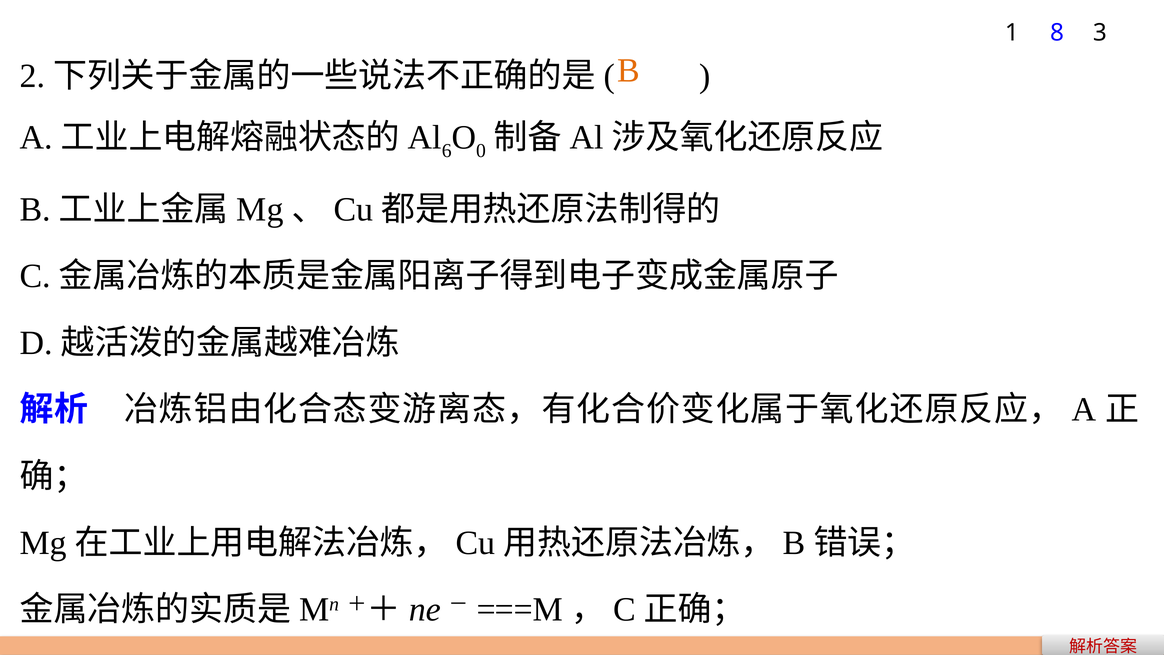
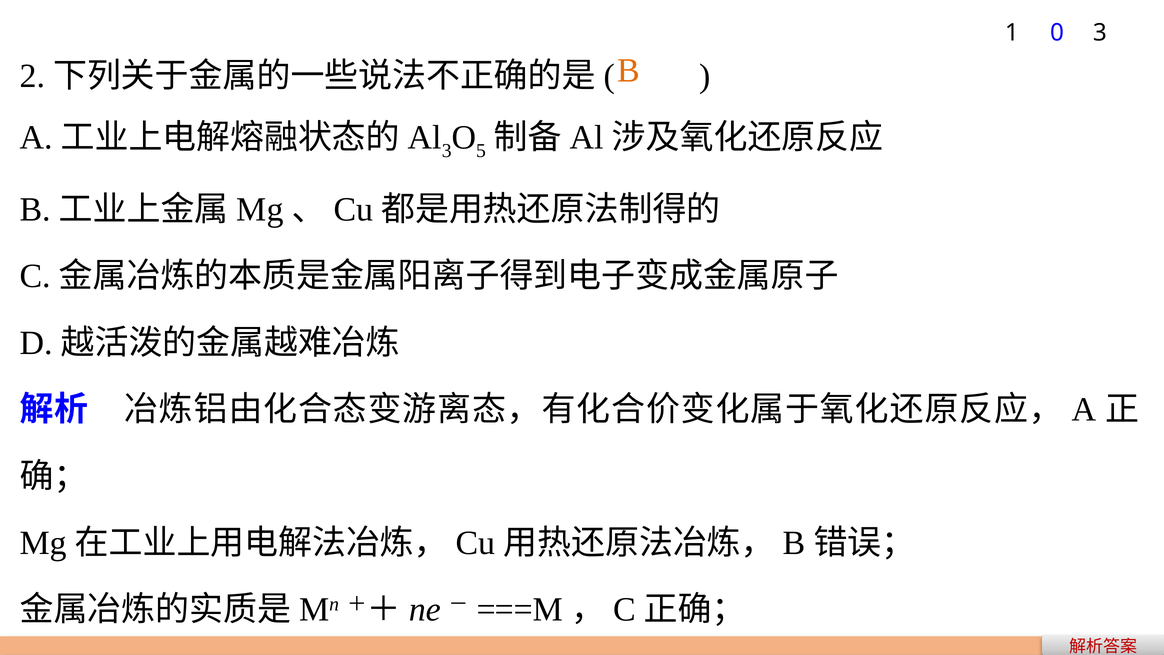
8: 8 -> 0 (1057, 33)
6: 6 -> 3 (447, 151)
0: 0 -> 5 (481, 151)
